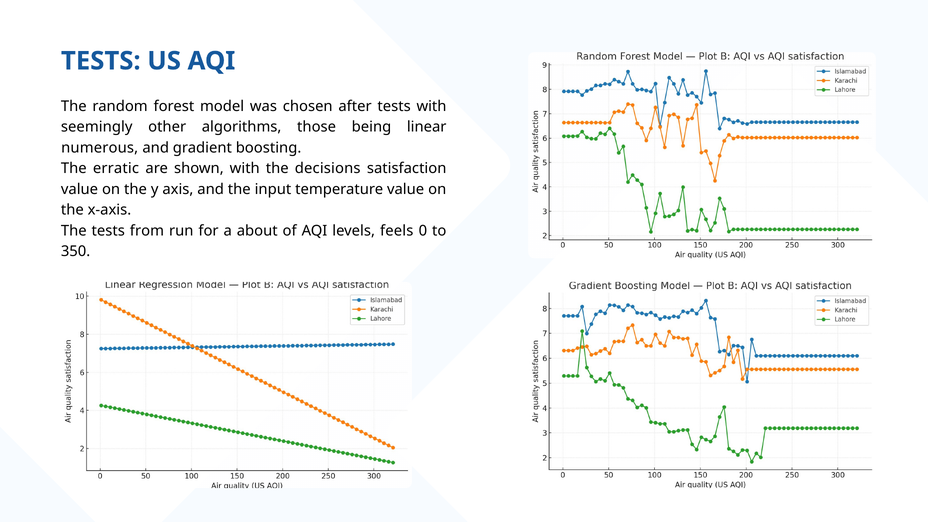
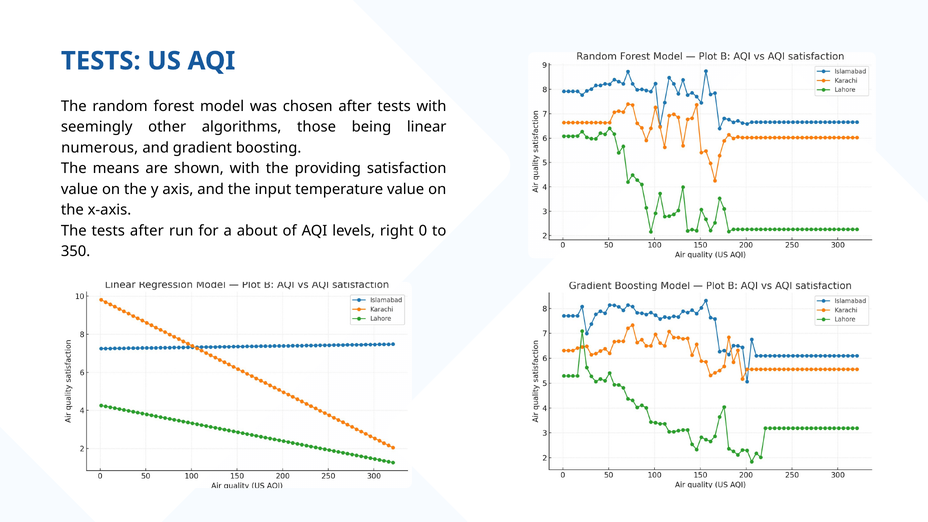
erratic: erratic -> means (116, 169)
decisions: decisions -> providing (328, 169)
tests from: from -> after (147, 231)
feels: feels -> right (397, 231)
